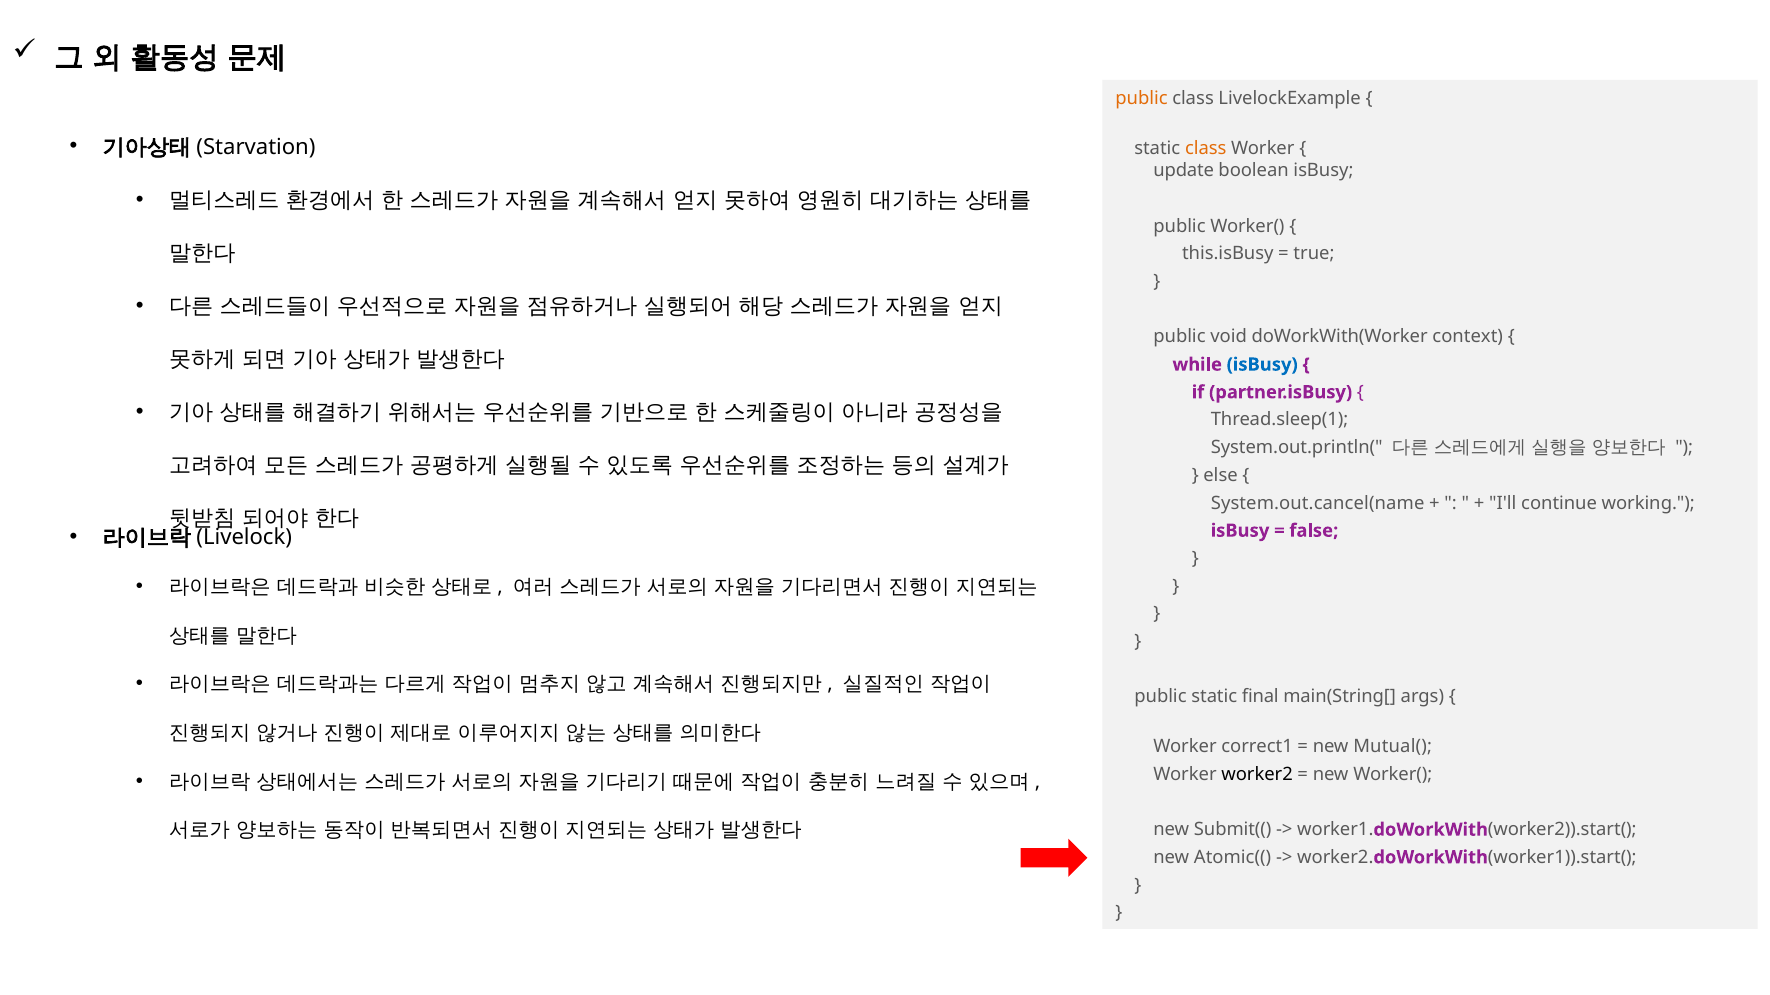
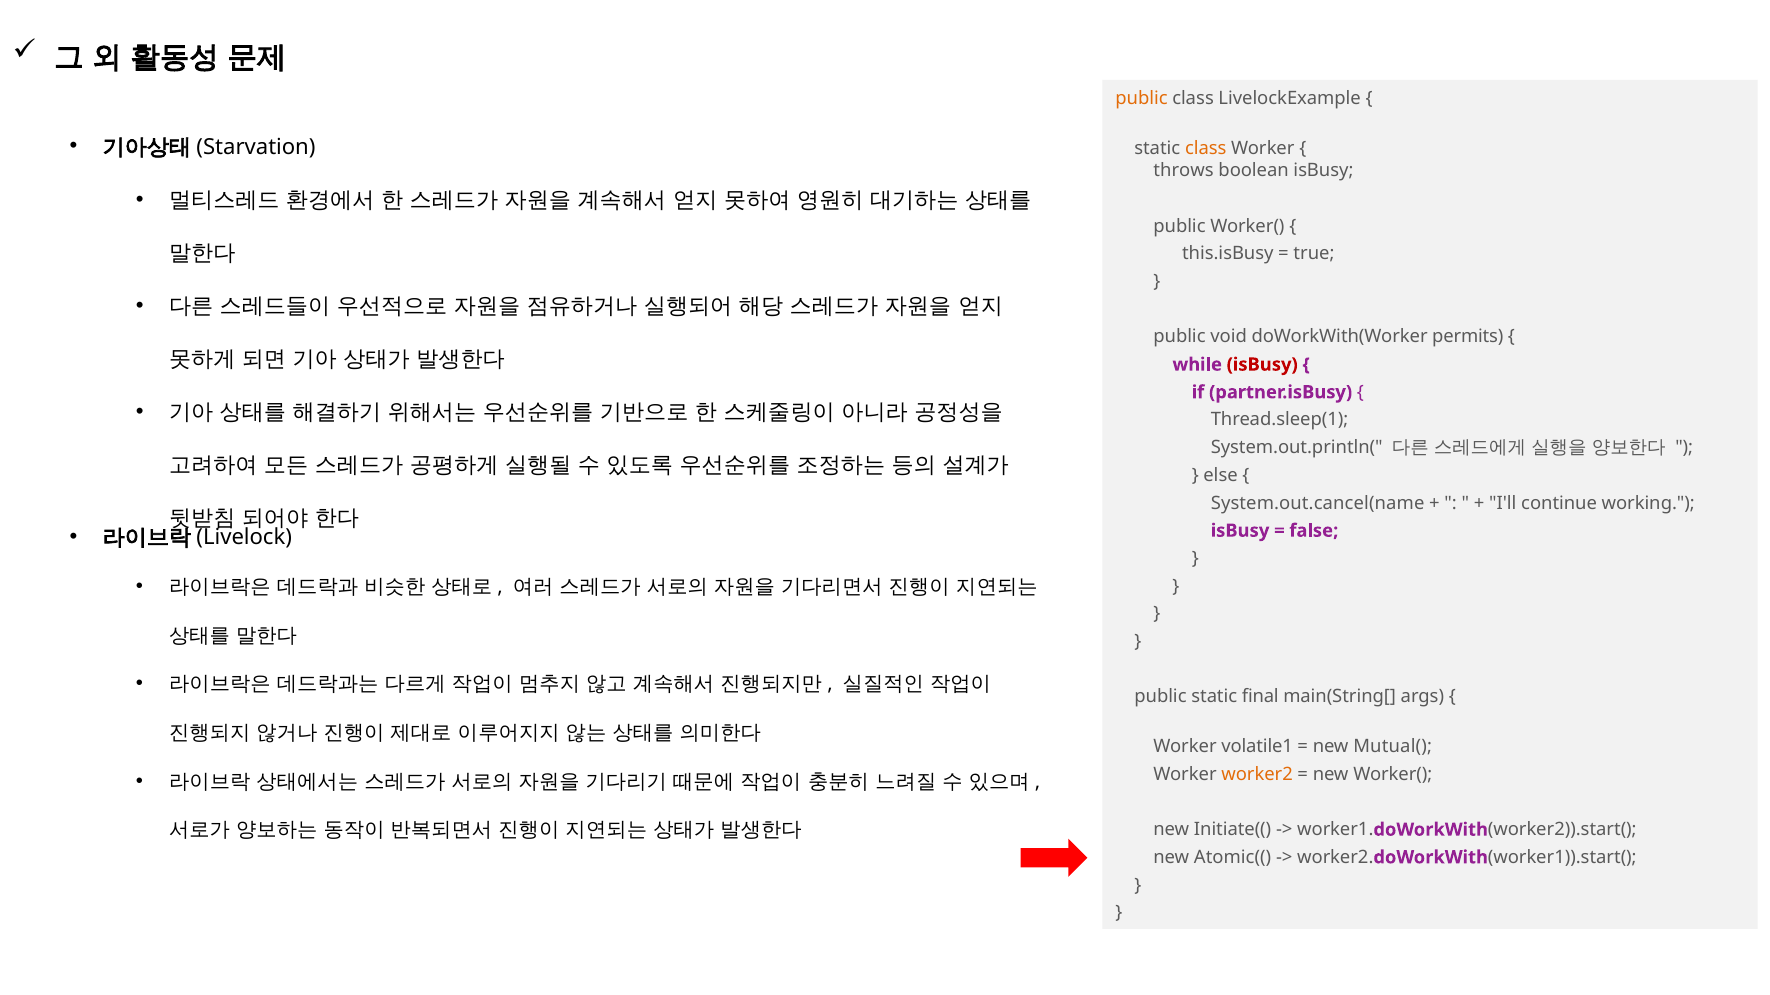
update: update -> throws (1184, 171)
context: context -> permits (1468, 337)
isBusy colour: blue -> red (1262, 365)
correct1: correct1 -> volatile1 (1257, 747)
worker2 colour: black -> orange (1257, 775)
Submit((: Submit(( -> Initiate(( (1233, 830)
